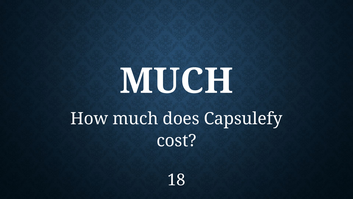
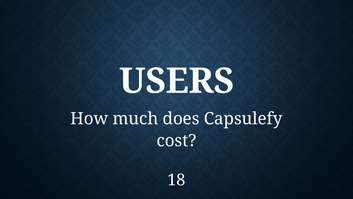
MUCH: MUCH -> USERS (177, 81)
